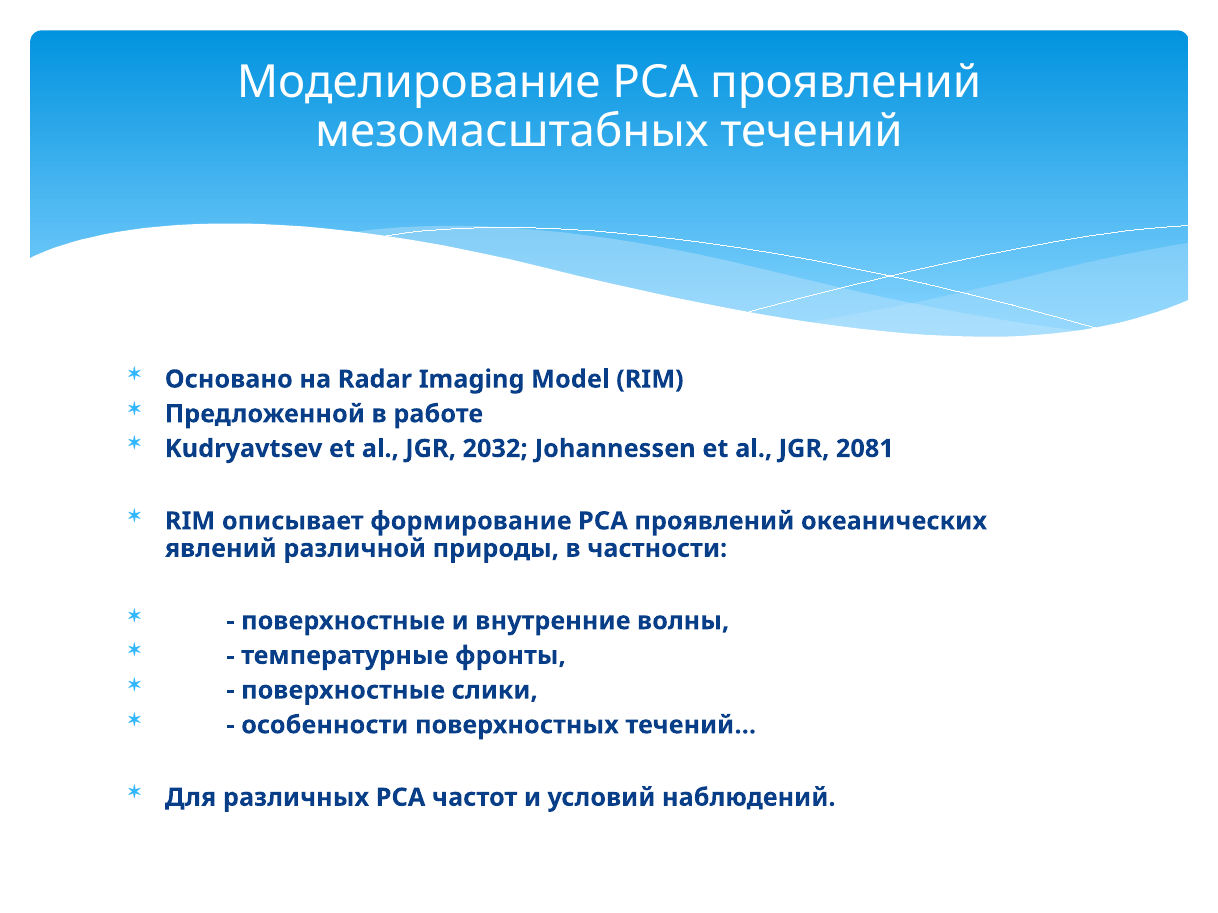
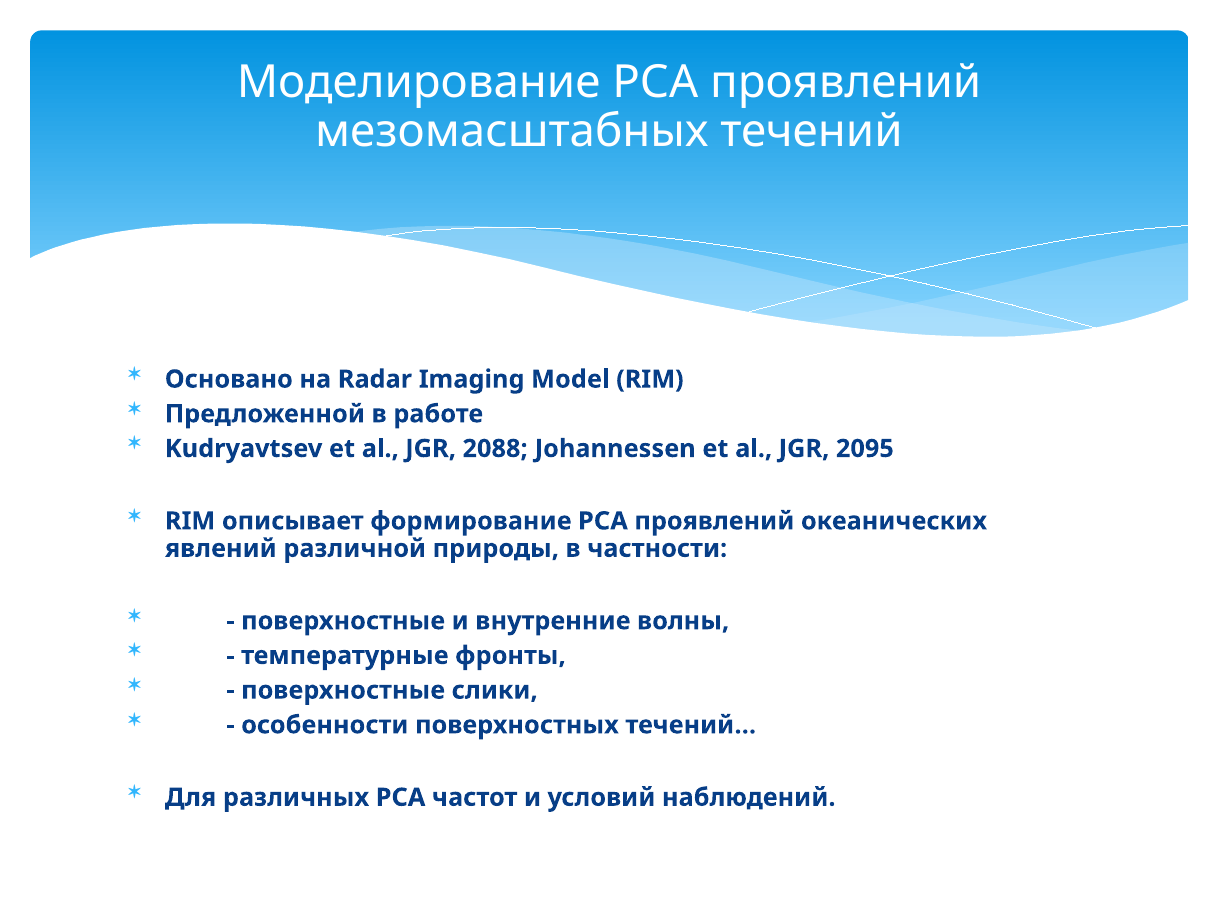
2032: 2032 -> 2088 (495, 449)
2081: 2081 -> 2095 (865, 449)
